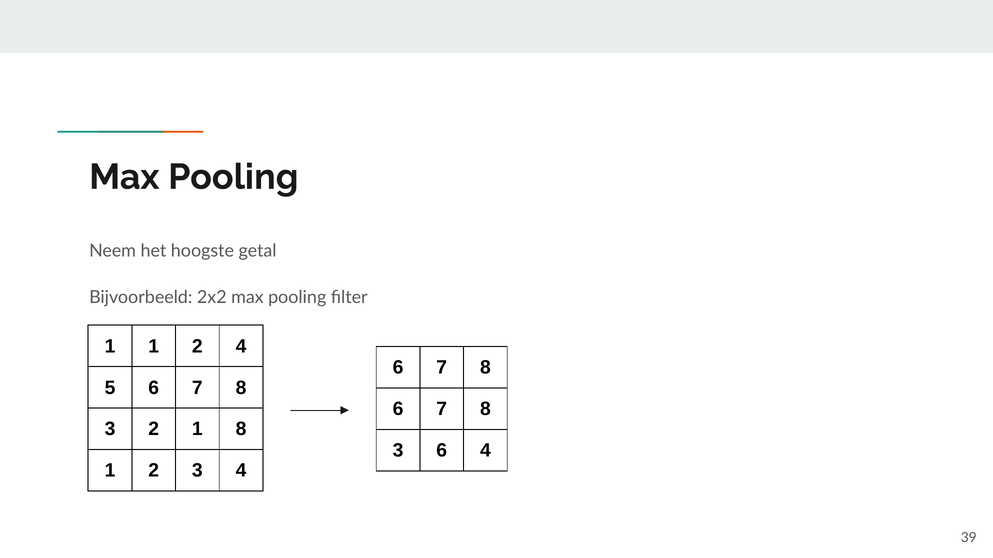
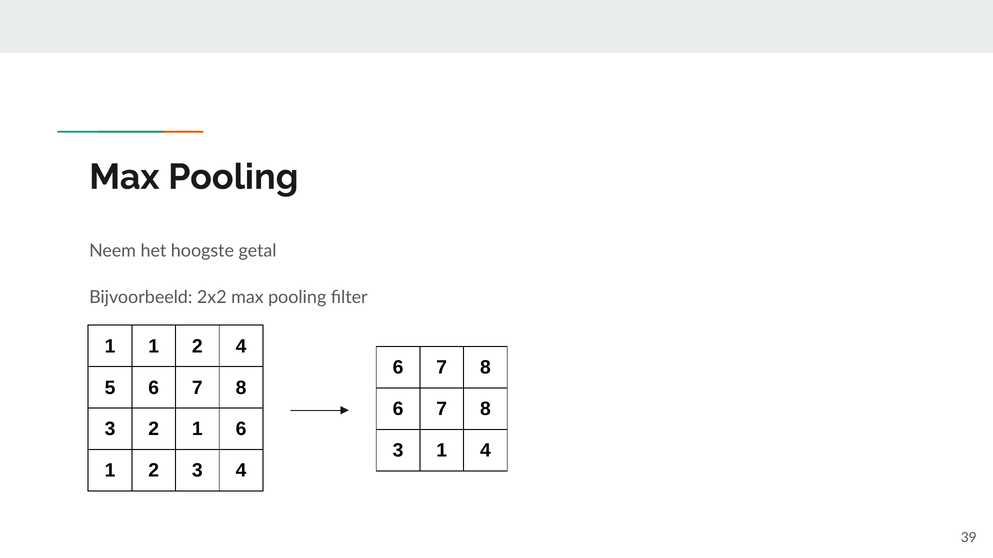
1 8: 8 -> 6 (241, 430)
3 6: 6 -> 1 (442, 451)
